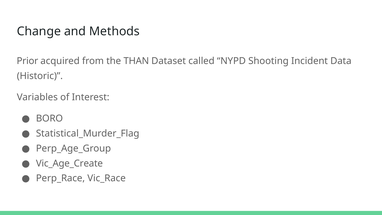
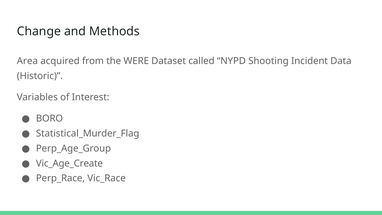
Prior: Prior -> Area (27, 61)
THAN: THAN -> WERE (136, 61)
